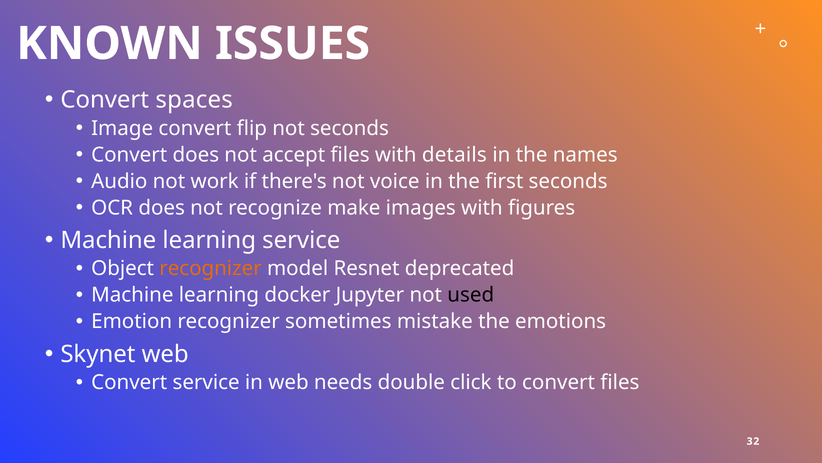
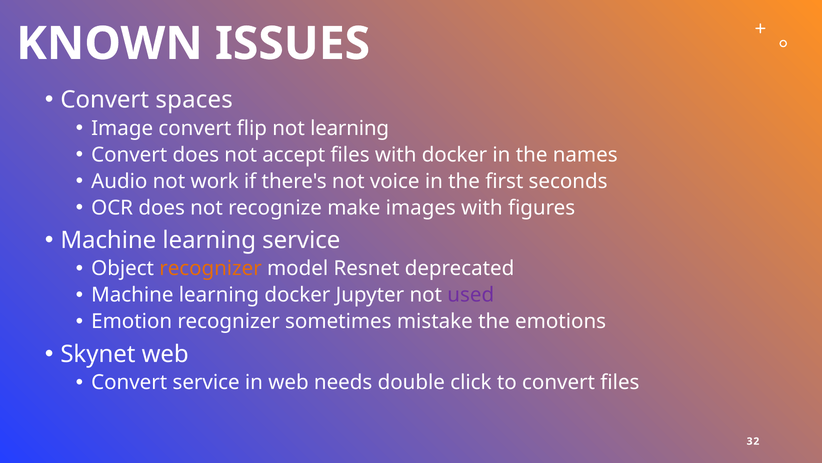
not seconds: seconds -> learning (350, 128)
with details: details -> docker (455, 155)
used colour: black -> purple (471, 295)
